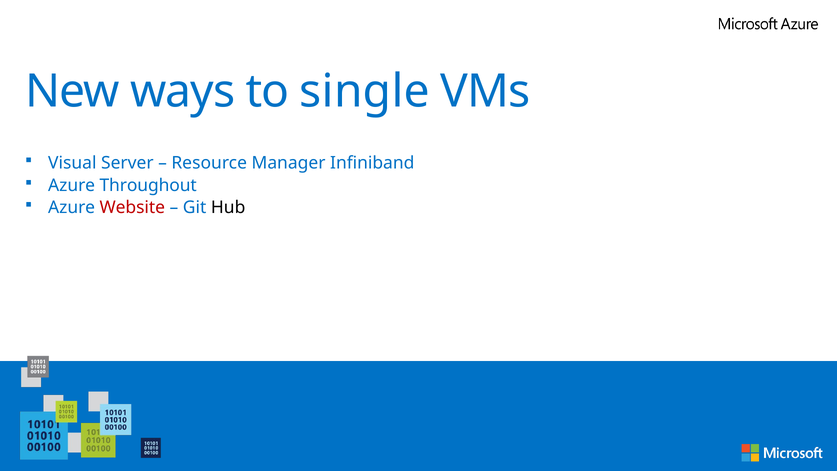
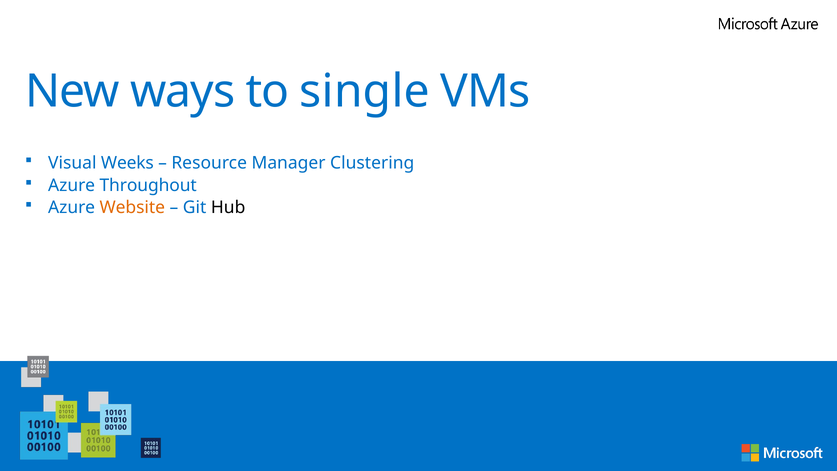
Server: Server -> Weeks (127, 163)
Infiniband: Infiniband -> Clustering (372, 163)
Website colour: red -> orange (132, 208)
